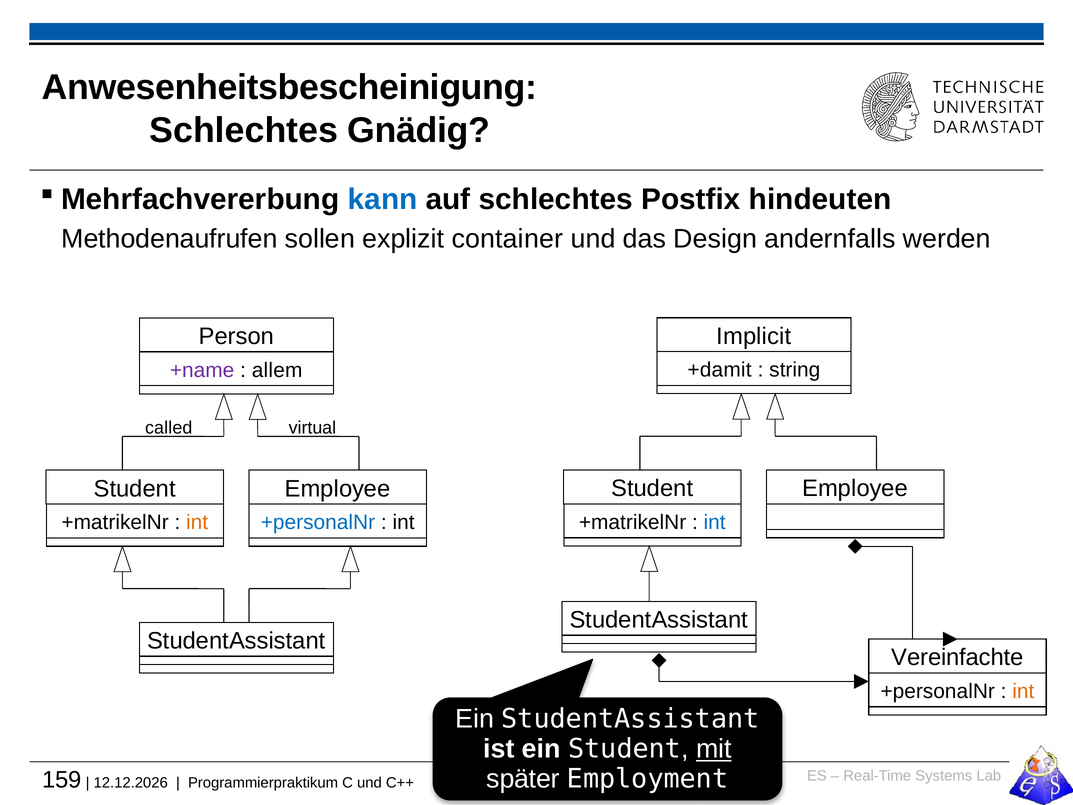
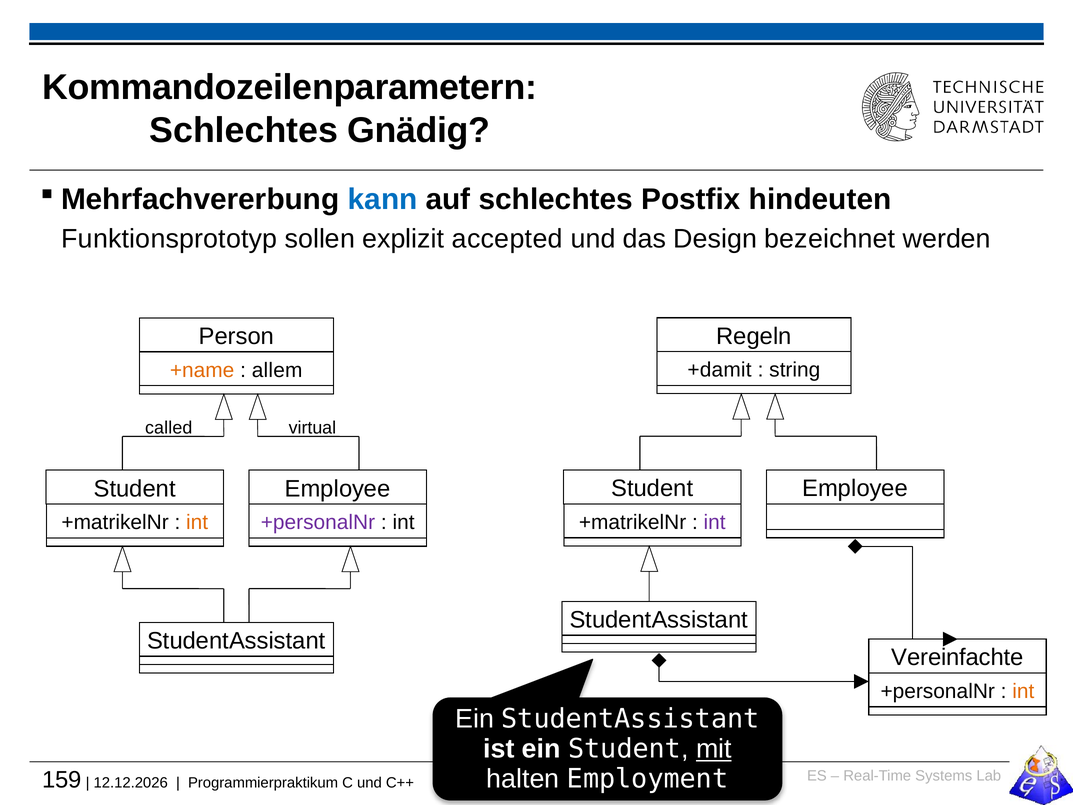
Anwesenheitsbescheinigung: Anwesenheitsbescheinigung -> Kommandozeilenparametern (290, 88)
Methodenaufrufen: Methodenaufrufen -> Funktionsprototyp (169, 239)
container: container -> accepted (507, 239)
andernfalls: andernfalls -> bezeichnet (830, 239)
Implicit: Implicit -> Regeln (754, 336)
+name colour: purple -> orange (202, 370)
int colour: blue -> purple (715, 522)
+personalNr colour: blue -> purple (318, 522)
später: später -> halten (523, 779)
